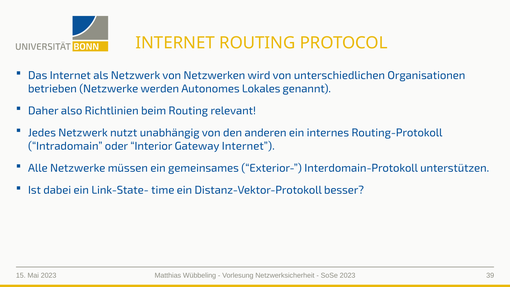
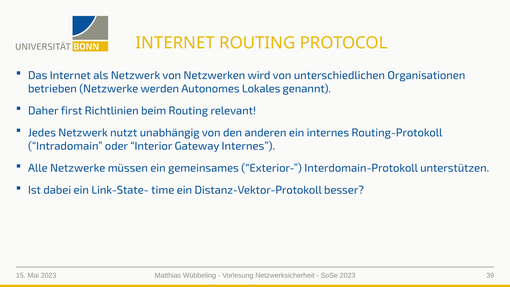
also: also -> first (72, 111)
Gateway Internet: Internet -> Internes (248, 146)
